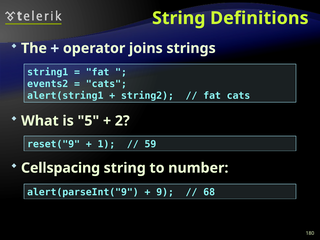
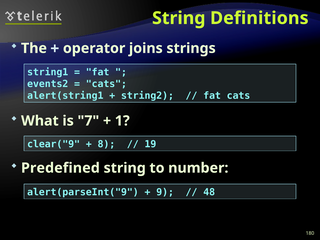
5: 5 -> 7 (88, 121)
2: 2 -> 1 (122, 121)
reset("9: reset("9 -> clear("9 (54, 144)
1: 1 -> 8 (106, 144)
59: 59 -> 19 (150, 144)
Cellspacing: Cellspacing -> Predefined (60, 168)
68: 68 -> 48 (209, 192)
